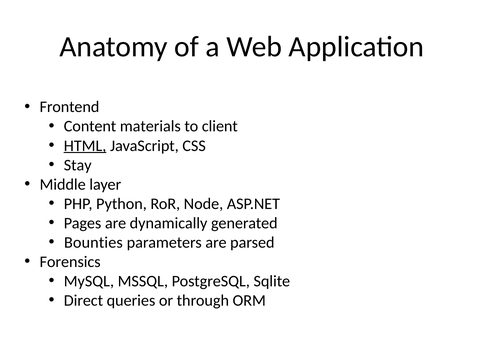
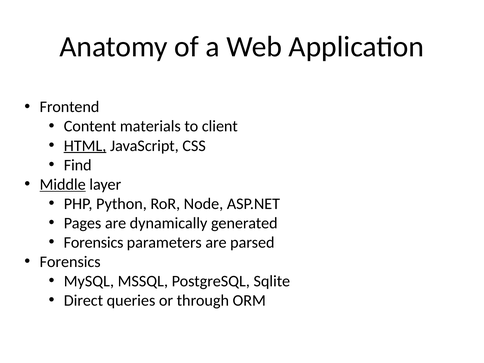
Stay: Stay -> Find (78, 165)
Middle underline: none -> present (63, 184)
Bounties: Bounties -> Forensics (94, 242)
